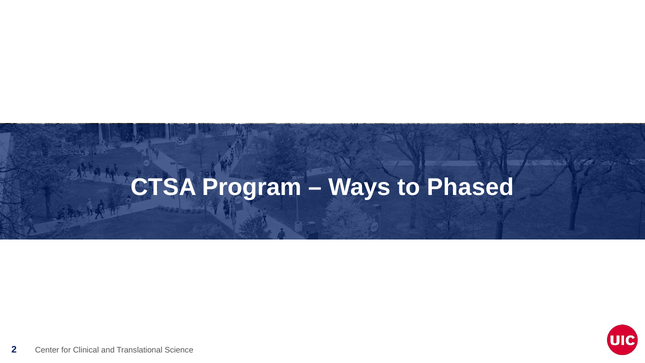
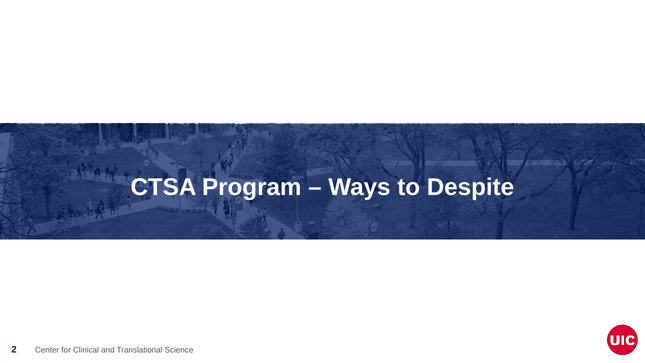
Phased: Phased -> Despite (470, 187)
